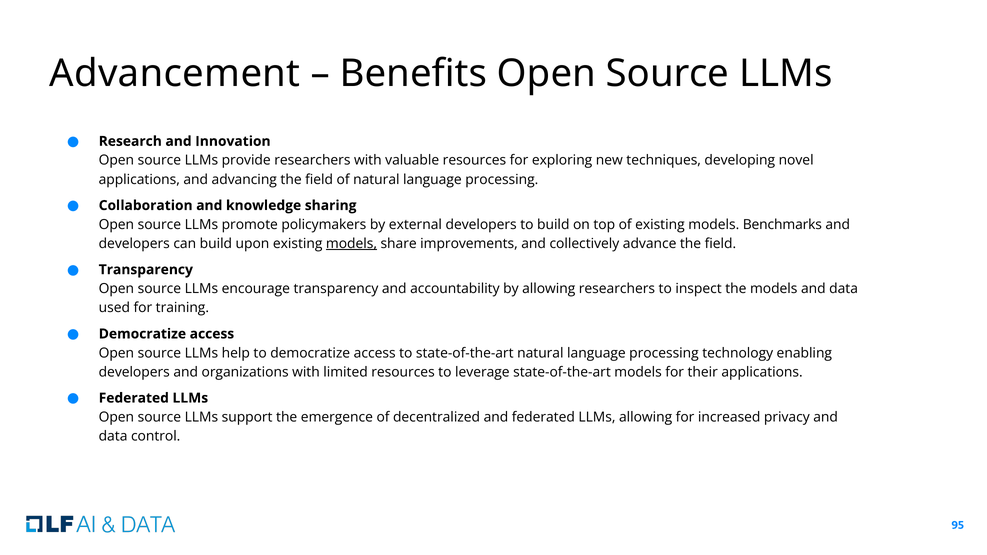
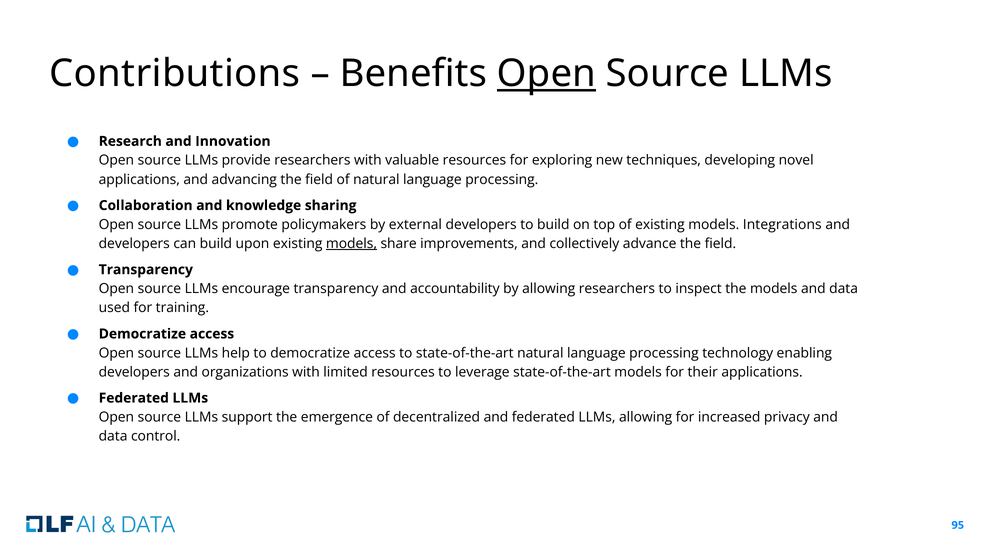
Advancement: Advancement -> Contributions (175, 74)
Open underline: none -> present (546, 74)
Benchmarks: Benchmarks -> Integrations (782, 225)
